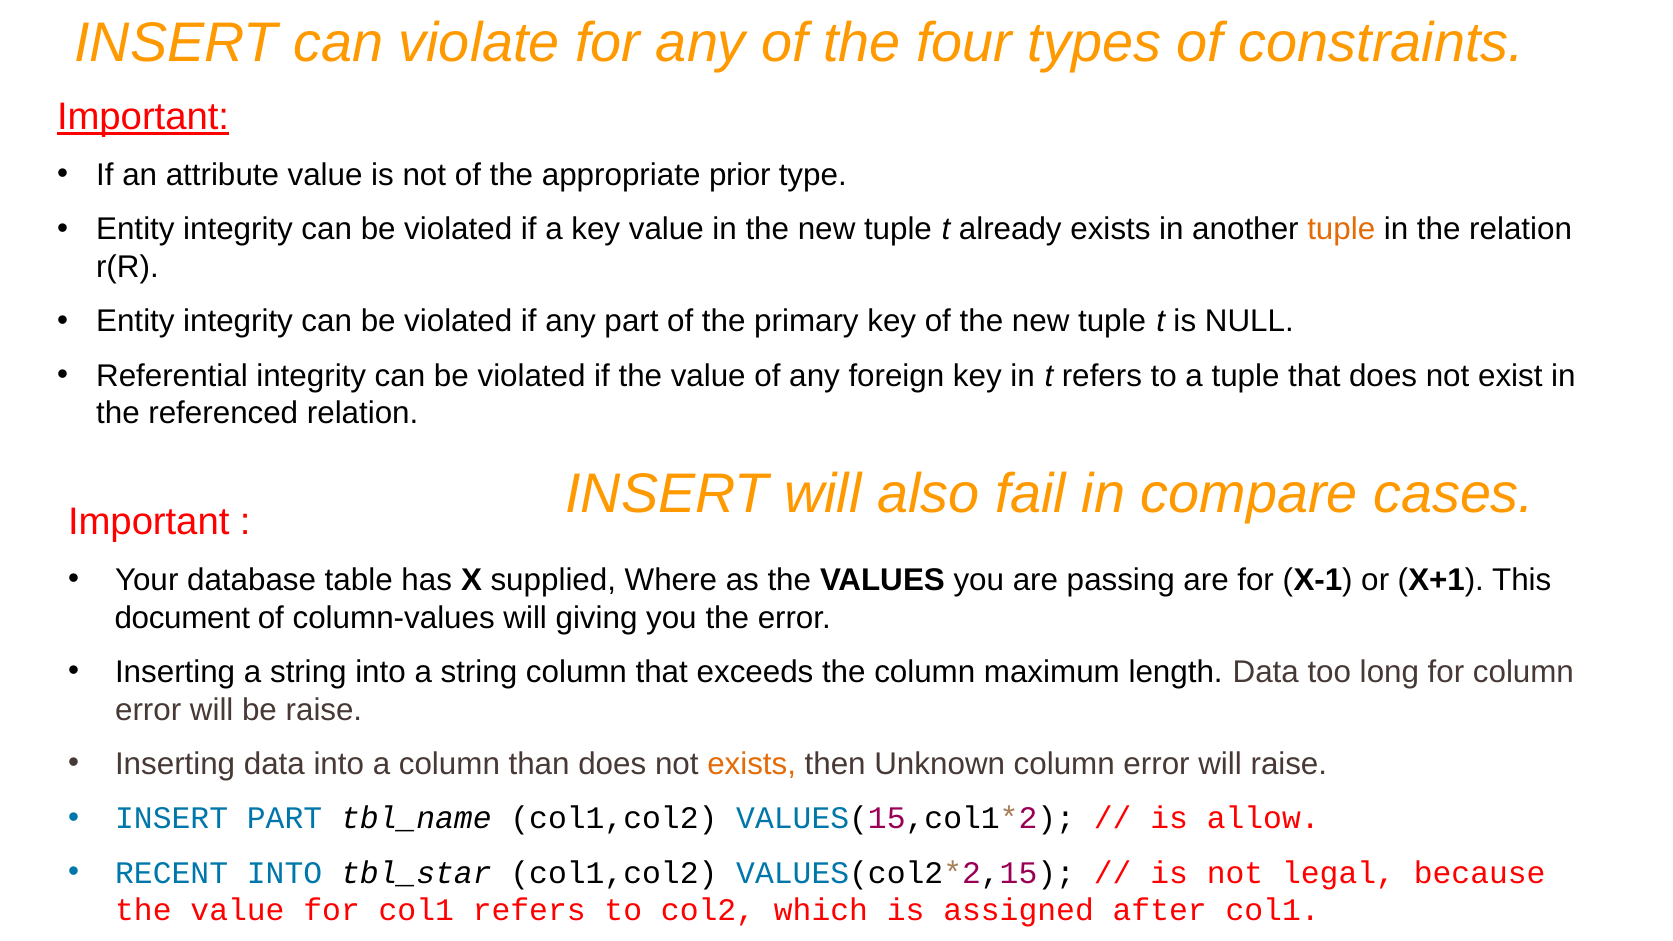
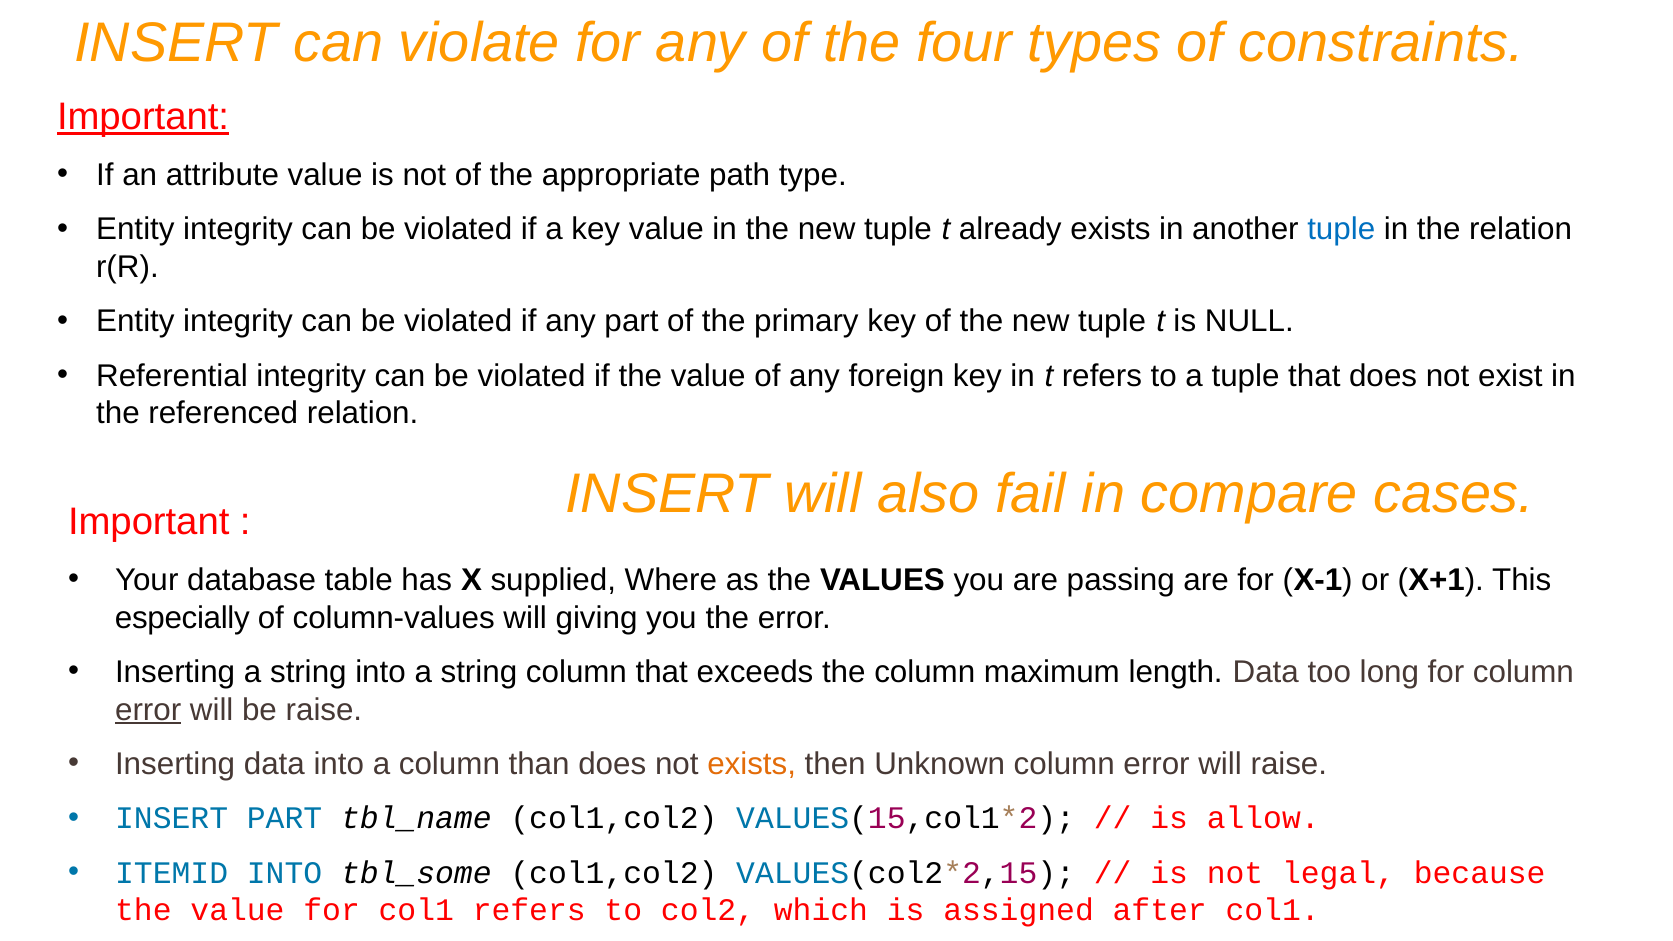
prior: prior -> path (740, 175)
tuple colour: orange -> blue (1341, 229)
document: document -> especially (182, 618)
error underline: none -> present (148, 710)
RECENT: RECENT -> ITEMID (172, 873)
tbl_star: tbl_star -> tbl_some (416, 873)
